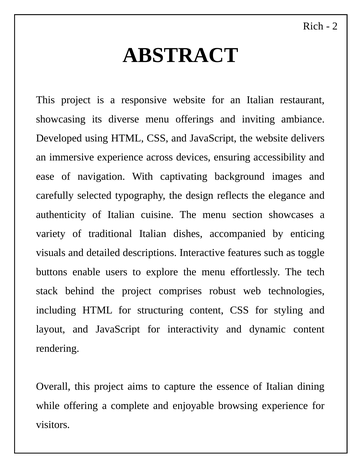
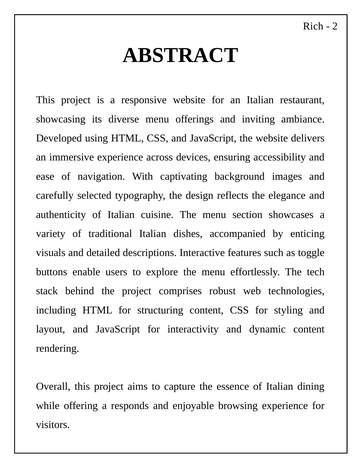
complete: complete -> responds (130, 406)
